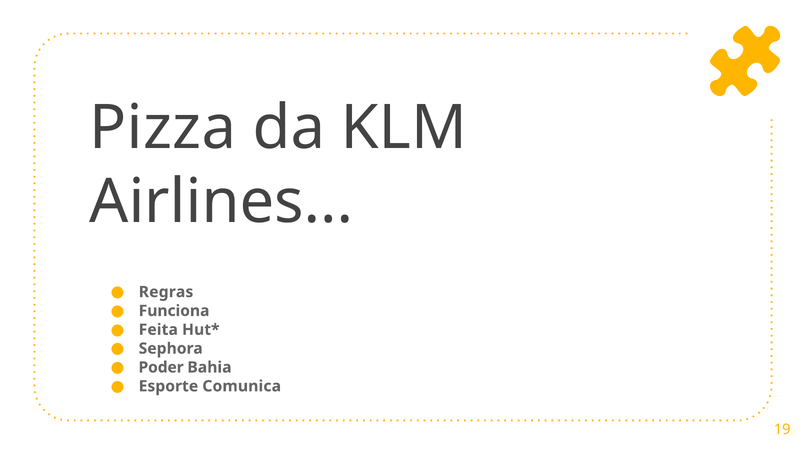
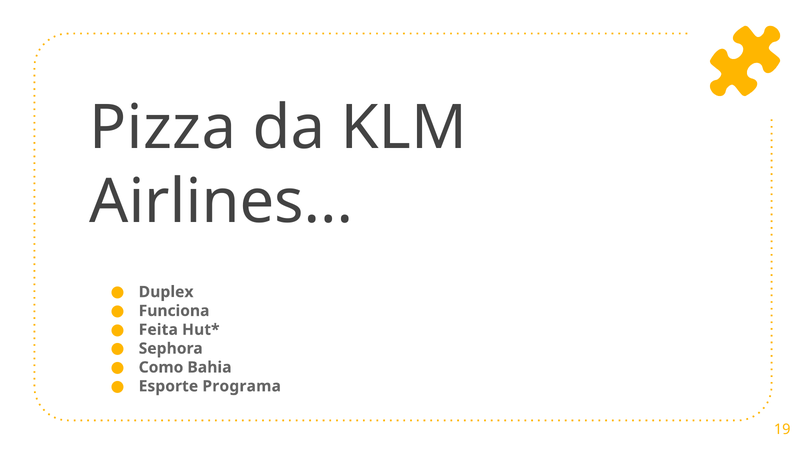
Regras: Regras -> Duplex (166, 292)
Poder: Poder -> Como (161, 367)
Comunica: Comunica -> Programa (242, 386)
